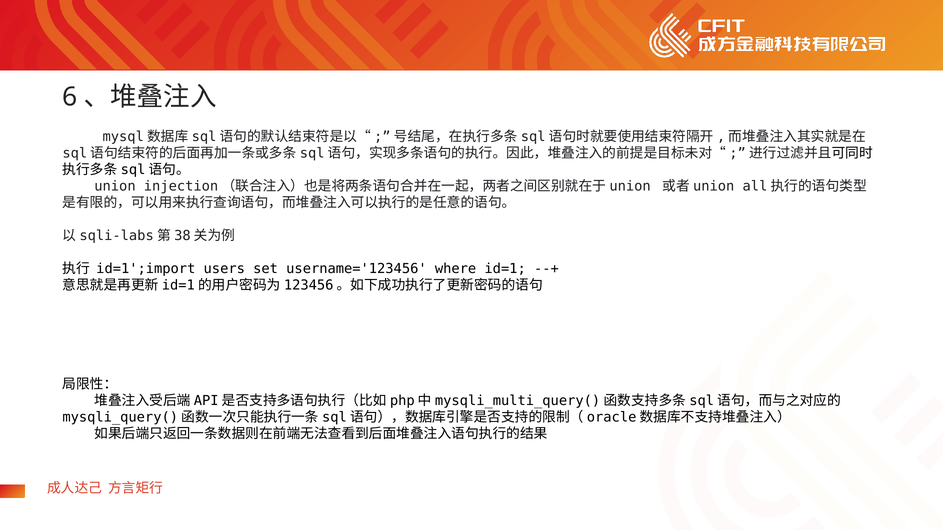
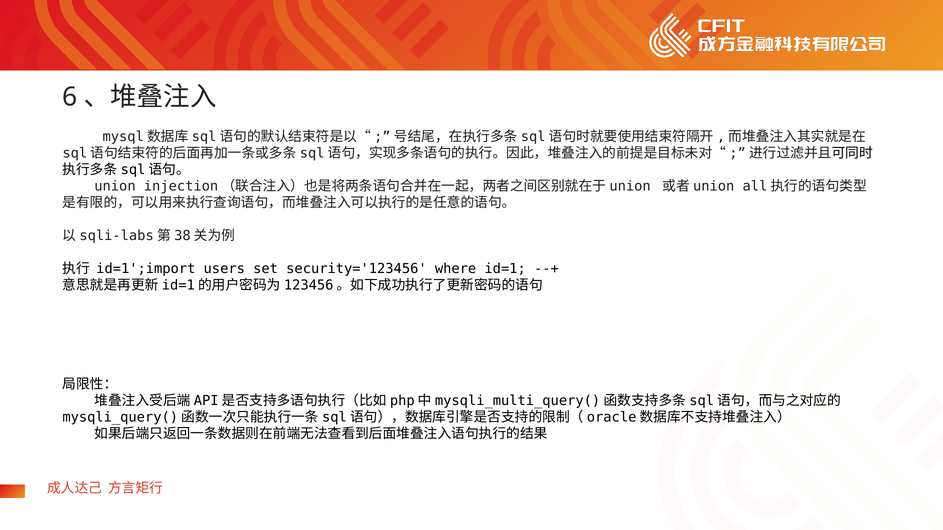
username='123456: username='123456 -> security='123456 (356, 269)
